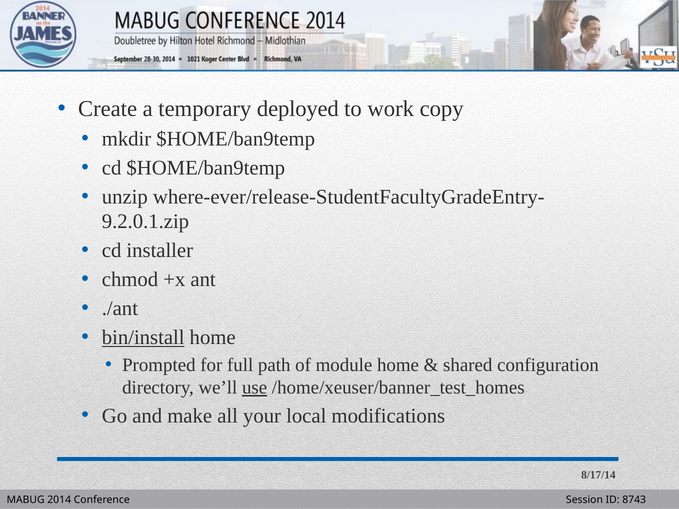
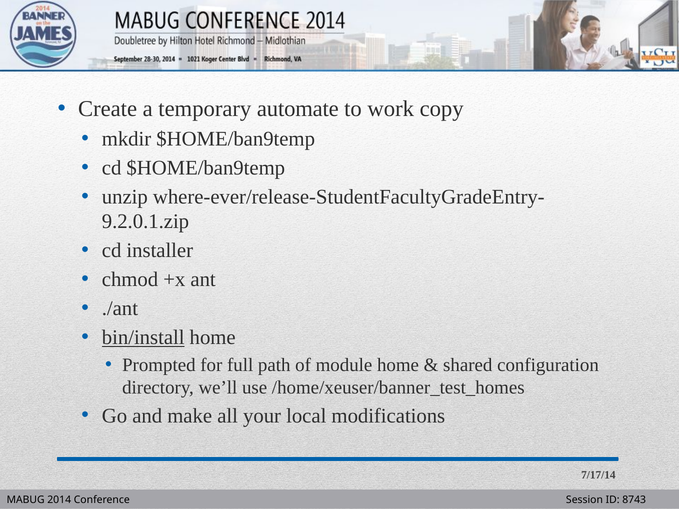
deployed: deployed -> automate (298, 109)
use underline: present -> none (255, 388)
8/17/14: 8/17/14 -> 7/17/14 (598, 475)
